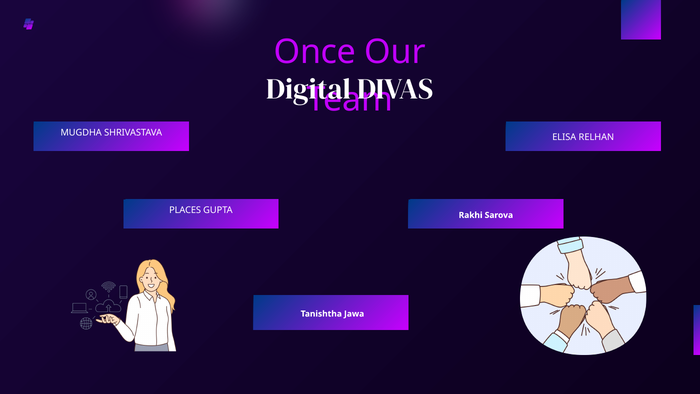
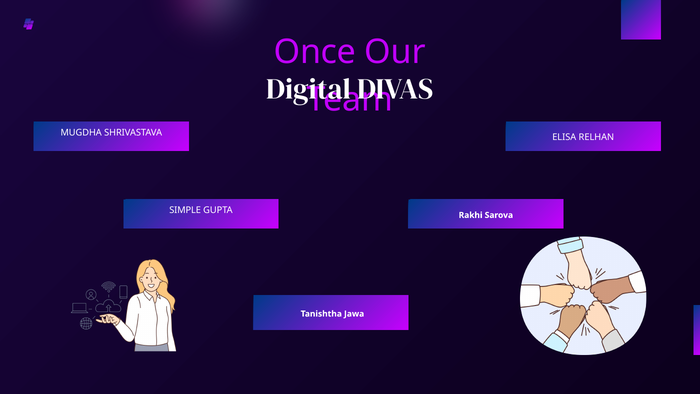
PLACES: PLACES -> SIMPLE (185, 210)
